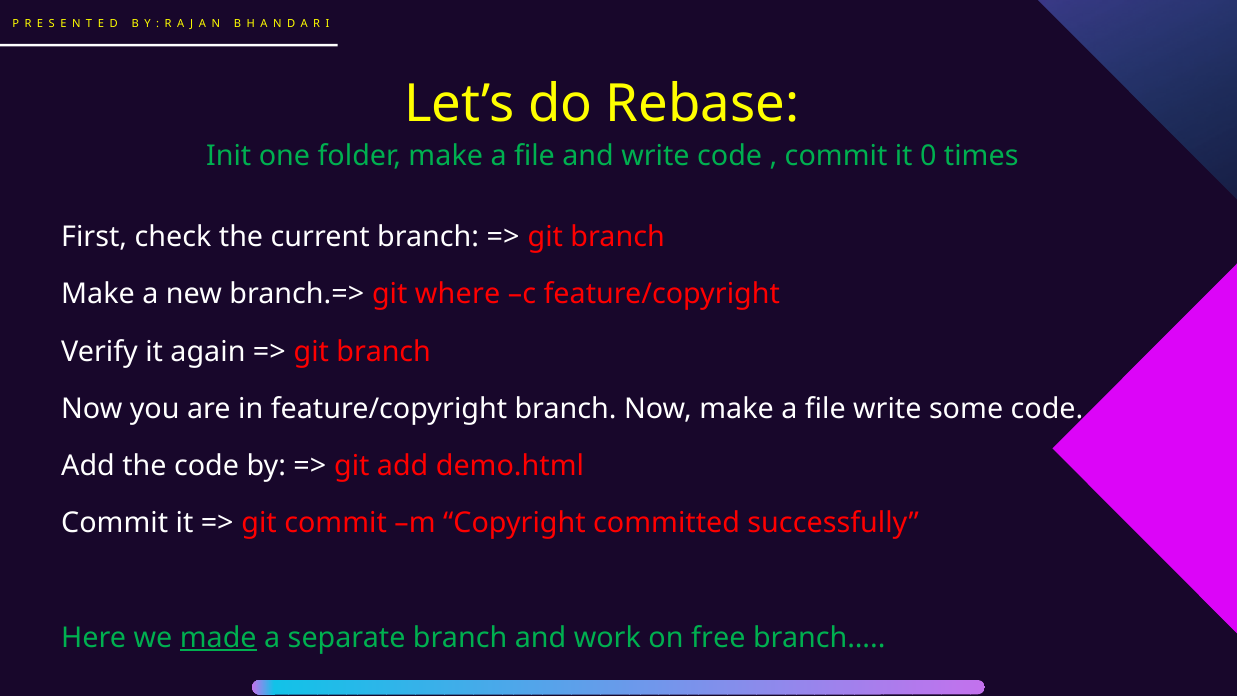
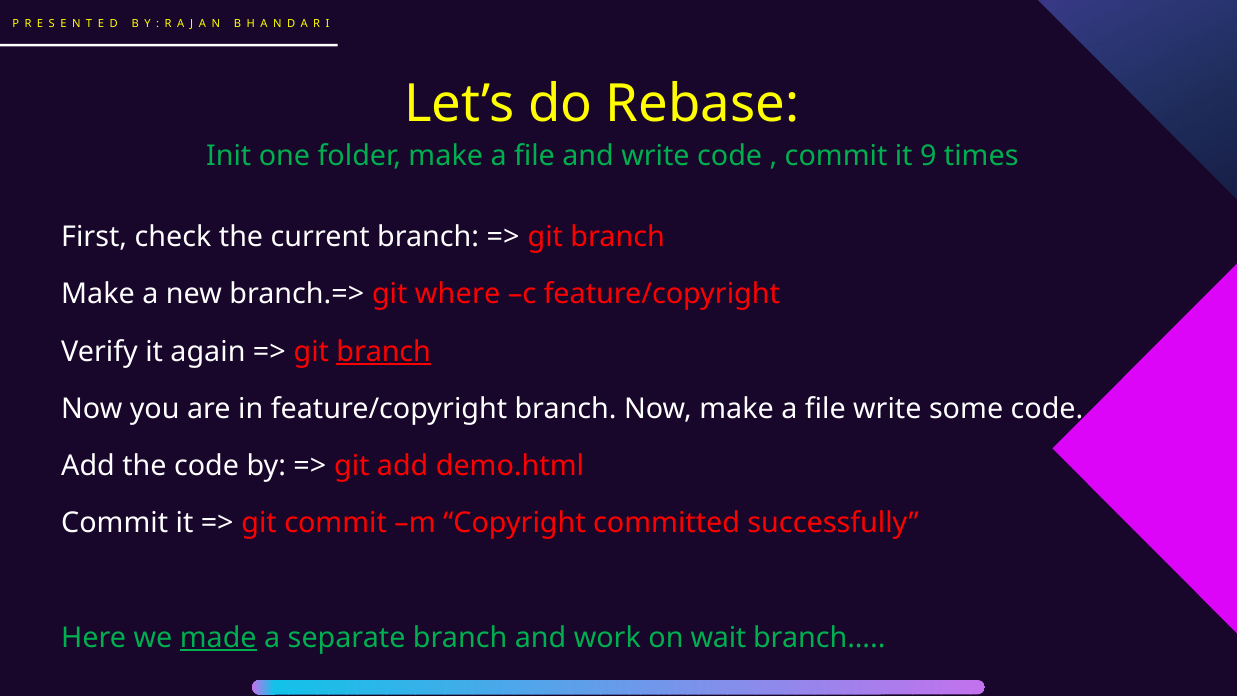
0: 0 -> 9 (928, 156)
branch underline: none -> present (384, 352)
free: free -> wait (718, 638)
